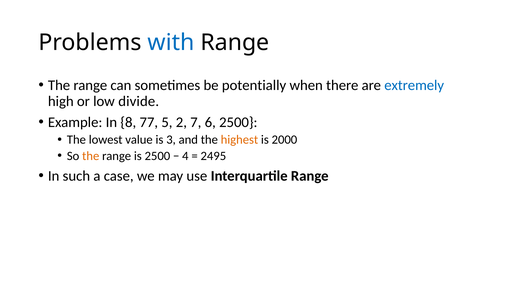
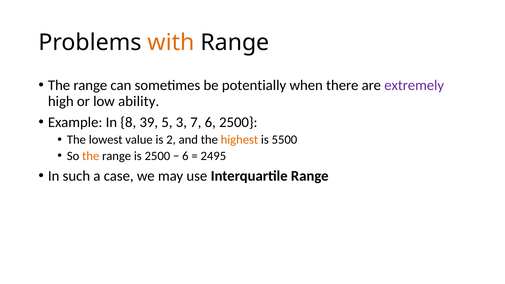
with colour: blue -> orange (171, 42)
extremely colour: blue -> purple (414, 85)
divide: divide -> ability (139, 101)
77: 77 -> 39 (149, 122)
2: 2 -> 3 (181, 122)
3: 3 -> 2 (171, 140)
2000: 2000 -> 5500 (284, 140)
4: 4 -> 6 (185, 156)
